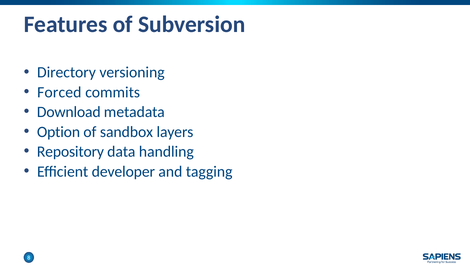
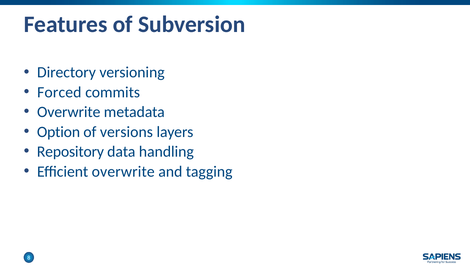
Download: Download -> Overwrite (69, 112)
sandbox: sandbox -> versions (126, 132)
Efficient developer: developer -> overwrite (123, 171)
